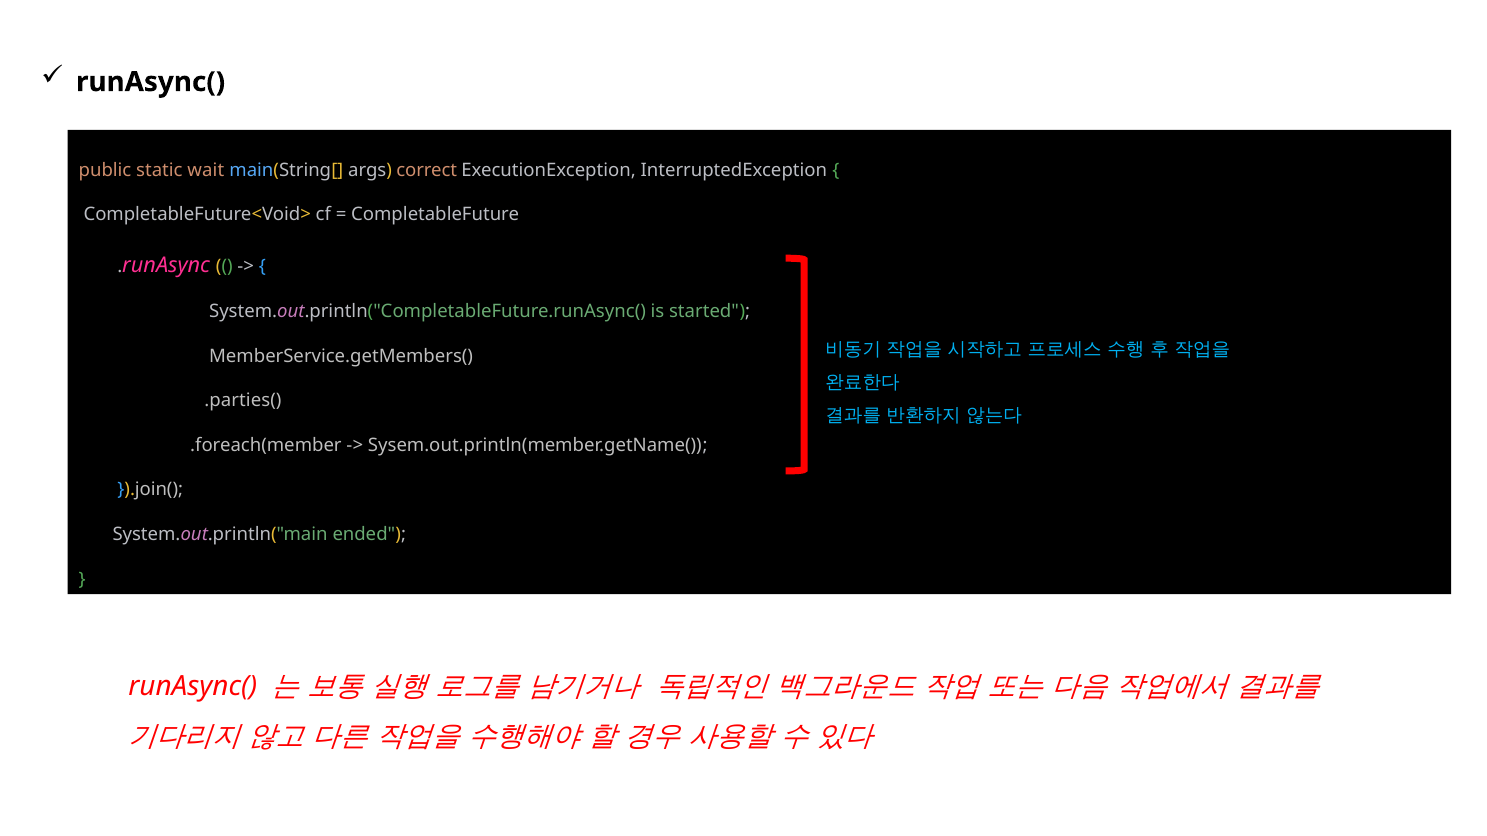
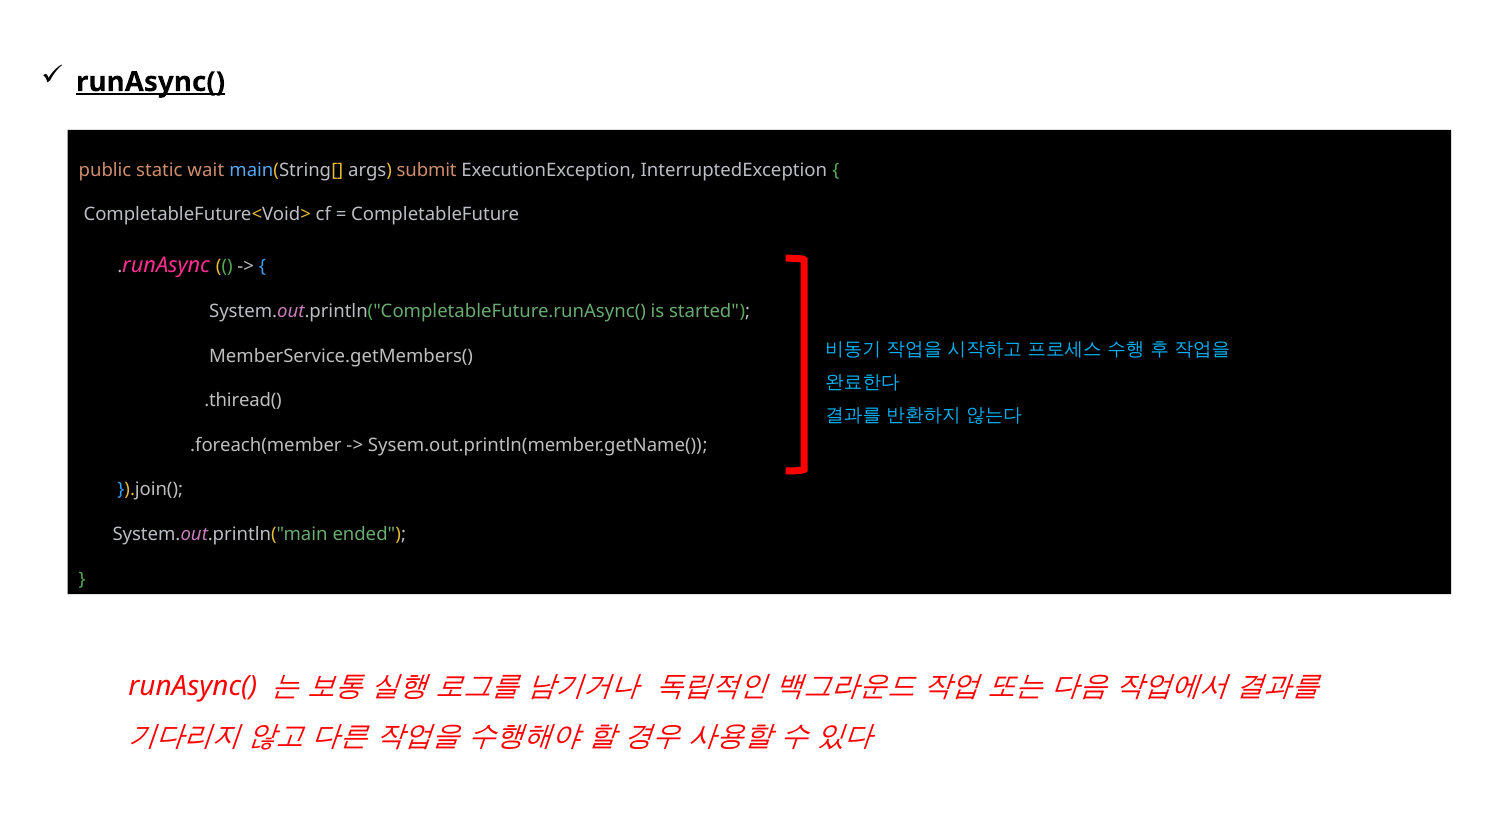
runAsync( underline: none -> present (151, 82)
correct: correct -> submit (427, 170)
.parties(: .parties( -> .thiread( (243, 401)
